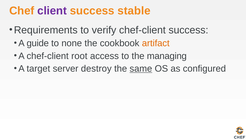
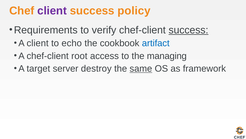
stable: stable -> policy (134, 11)
success underline: none -> present (188, 30)
A guide: guide -> client (38, 43)
none: none -> echo (72, 43)
artifact colour: orange -> blue (156, 43)
configured: configured -> framework (204, 68)
